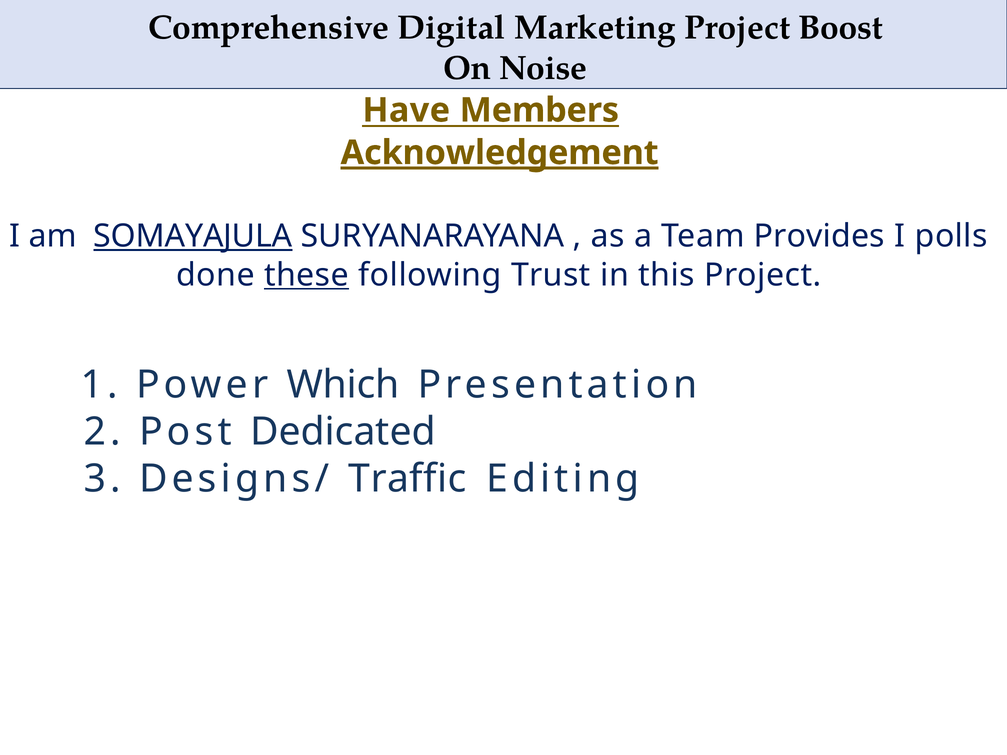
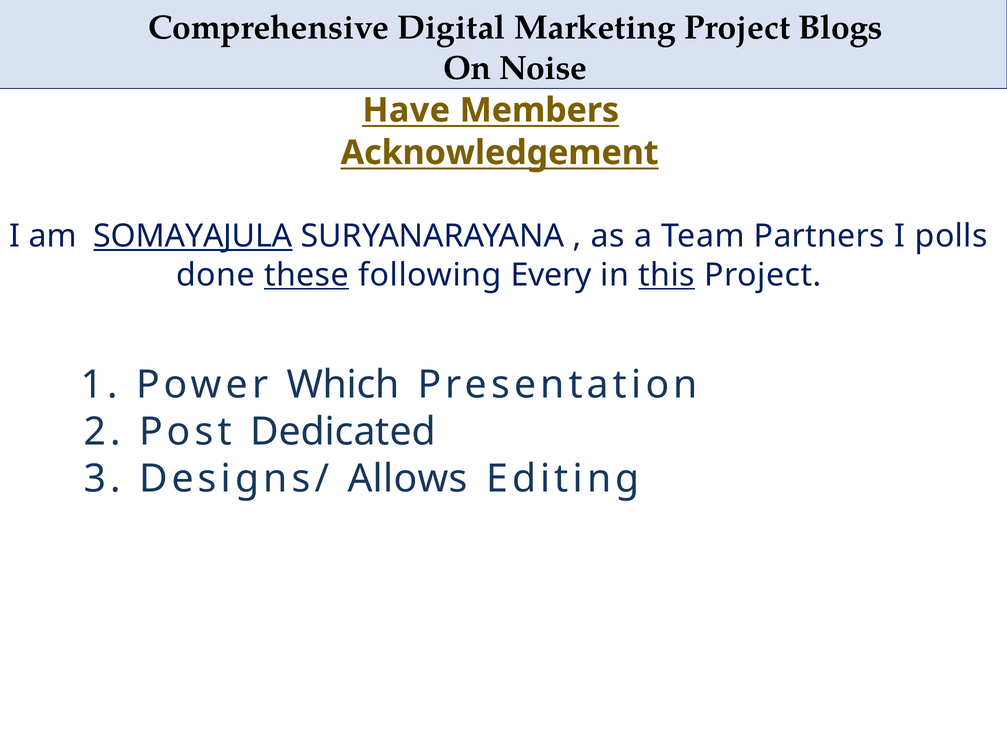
Boost: Boost -> Blogs (841, 28)
Acknowledgement underline: present -> none (500, 153)
Provides: Provides -> Partners (819, 236)
Trust: Trust -> Every (551, 275)
this underline: none -> present (667, 275)
Traffic: Traffic -> Allows (408, 479)
